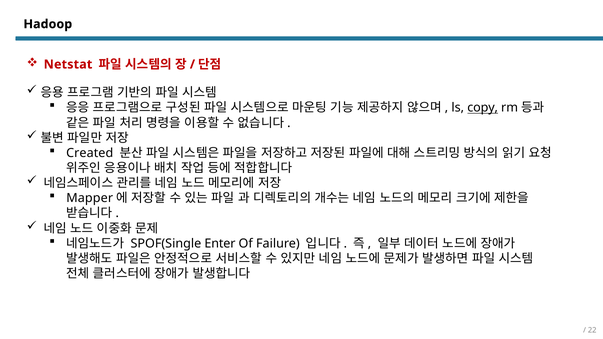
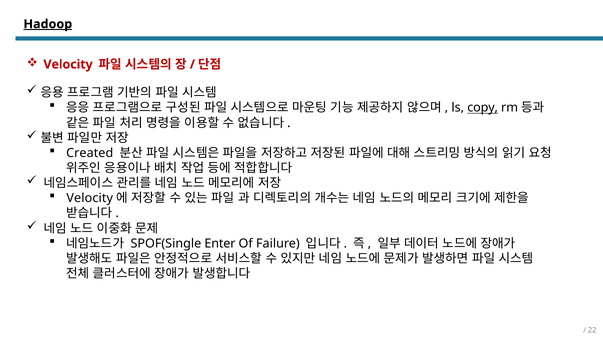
Hadoop underline: none -> present (48, 24)
Netstat: Netstat -> Velocity (68, 64)
Mapper: Mapper -> Velocity (90, 198)
